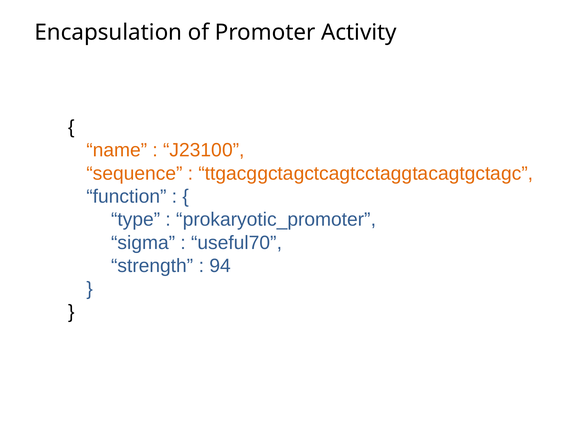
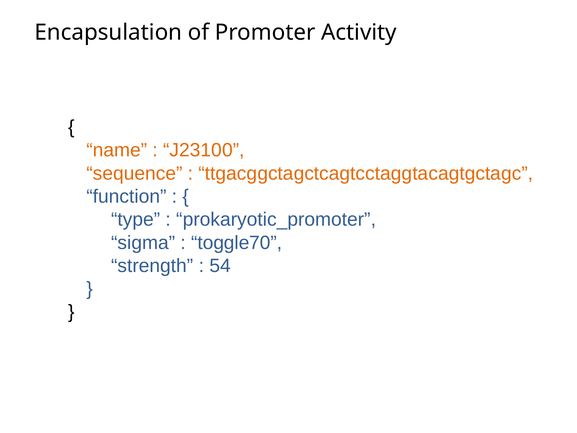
useful70: useful70 -> toggle70 (237, 243)
94: 94 -> 54 (220, 266)
